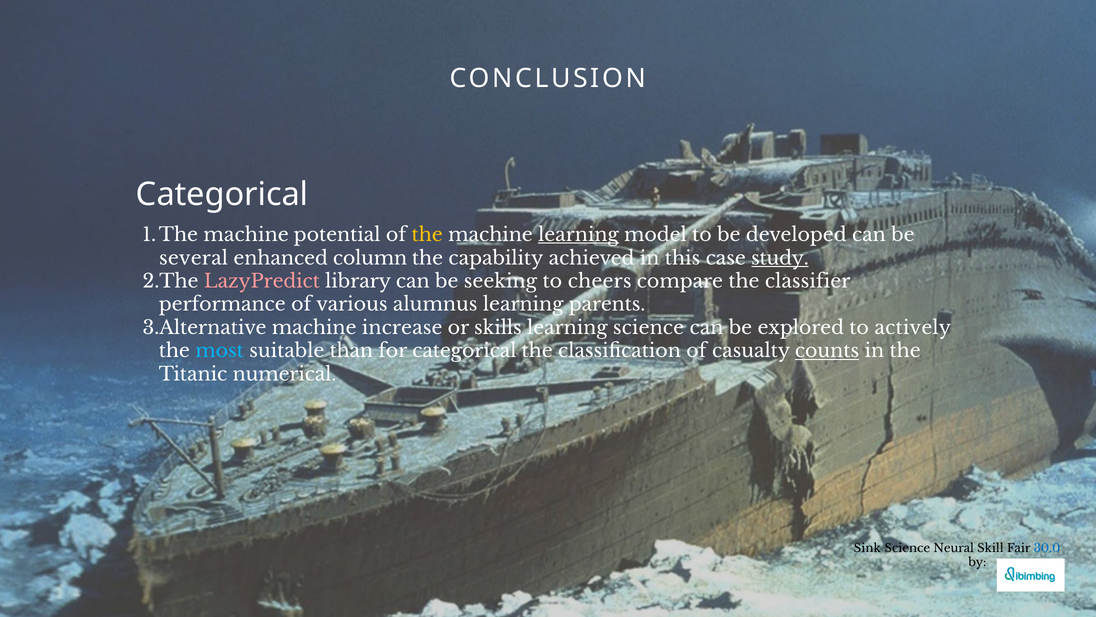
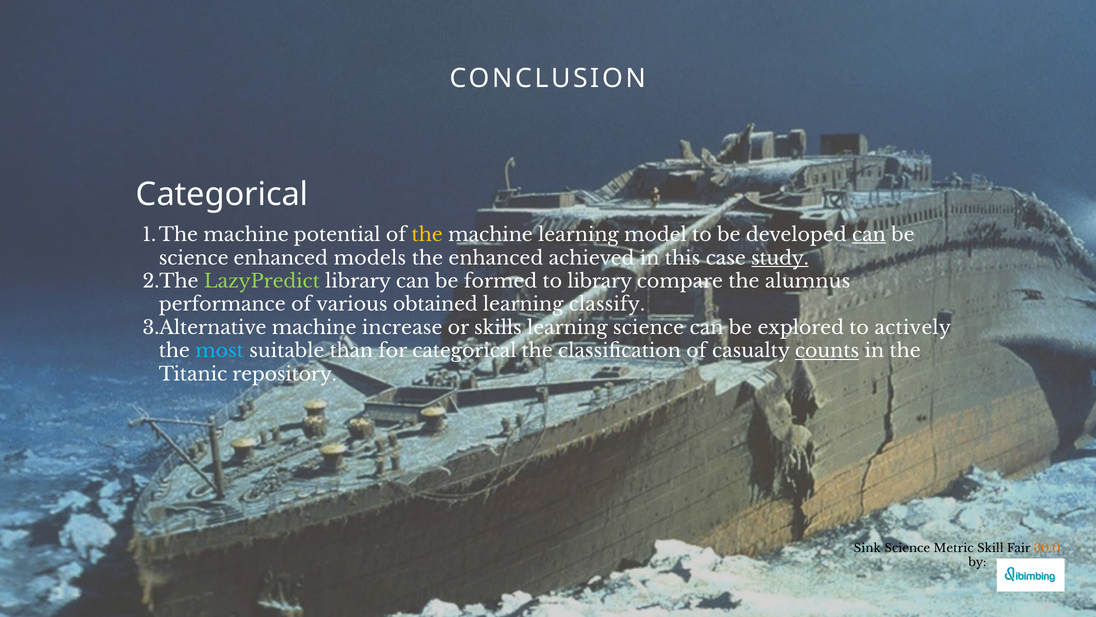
learning underline: present -> none (579, 235)
can underline: none -> present (869, 235)
several: several -> science (194, 258)
column: column -> models (370, 258)
the capability: capability -> enhanced (496, 258)
LazyPredict colour: pink -> light green (262, 281)
seeking: seeking -> formed (501, 281)
to cheers: cheers -> library (600, 281)
classifier: classifier -> alumnus (808, 281)
alumnus: alumnus -> obtained (435, 304)
parents: parents -> classify (607, 304)
numerical: numerical -> repository (285, 374)
Neural: Neural -> Metric (954, 548)
30.0 colour: blue -> orange (1047, 548)
